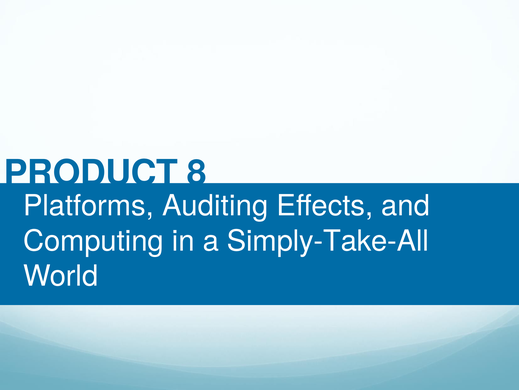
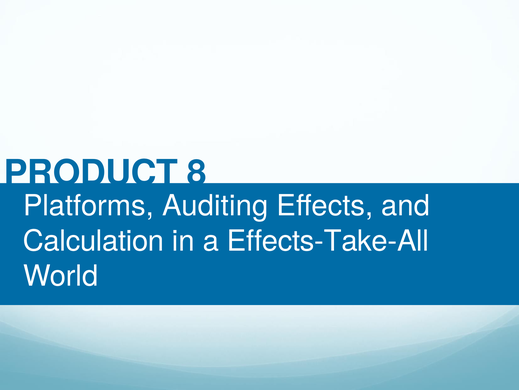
Computing: Computing -> Calculation (94, 241)
Simply-Take-All: Simply-Take-All -> Effects-Take-All (328, 241)
